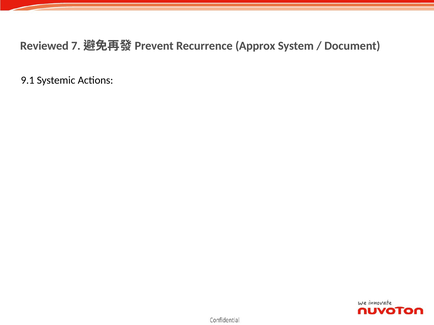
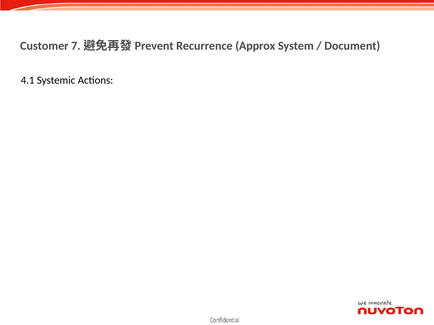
Reviewed: Reviewed -> Customer (44, 46)
9.1: 9.1 -> 4.1 (28, 80)
